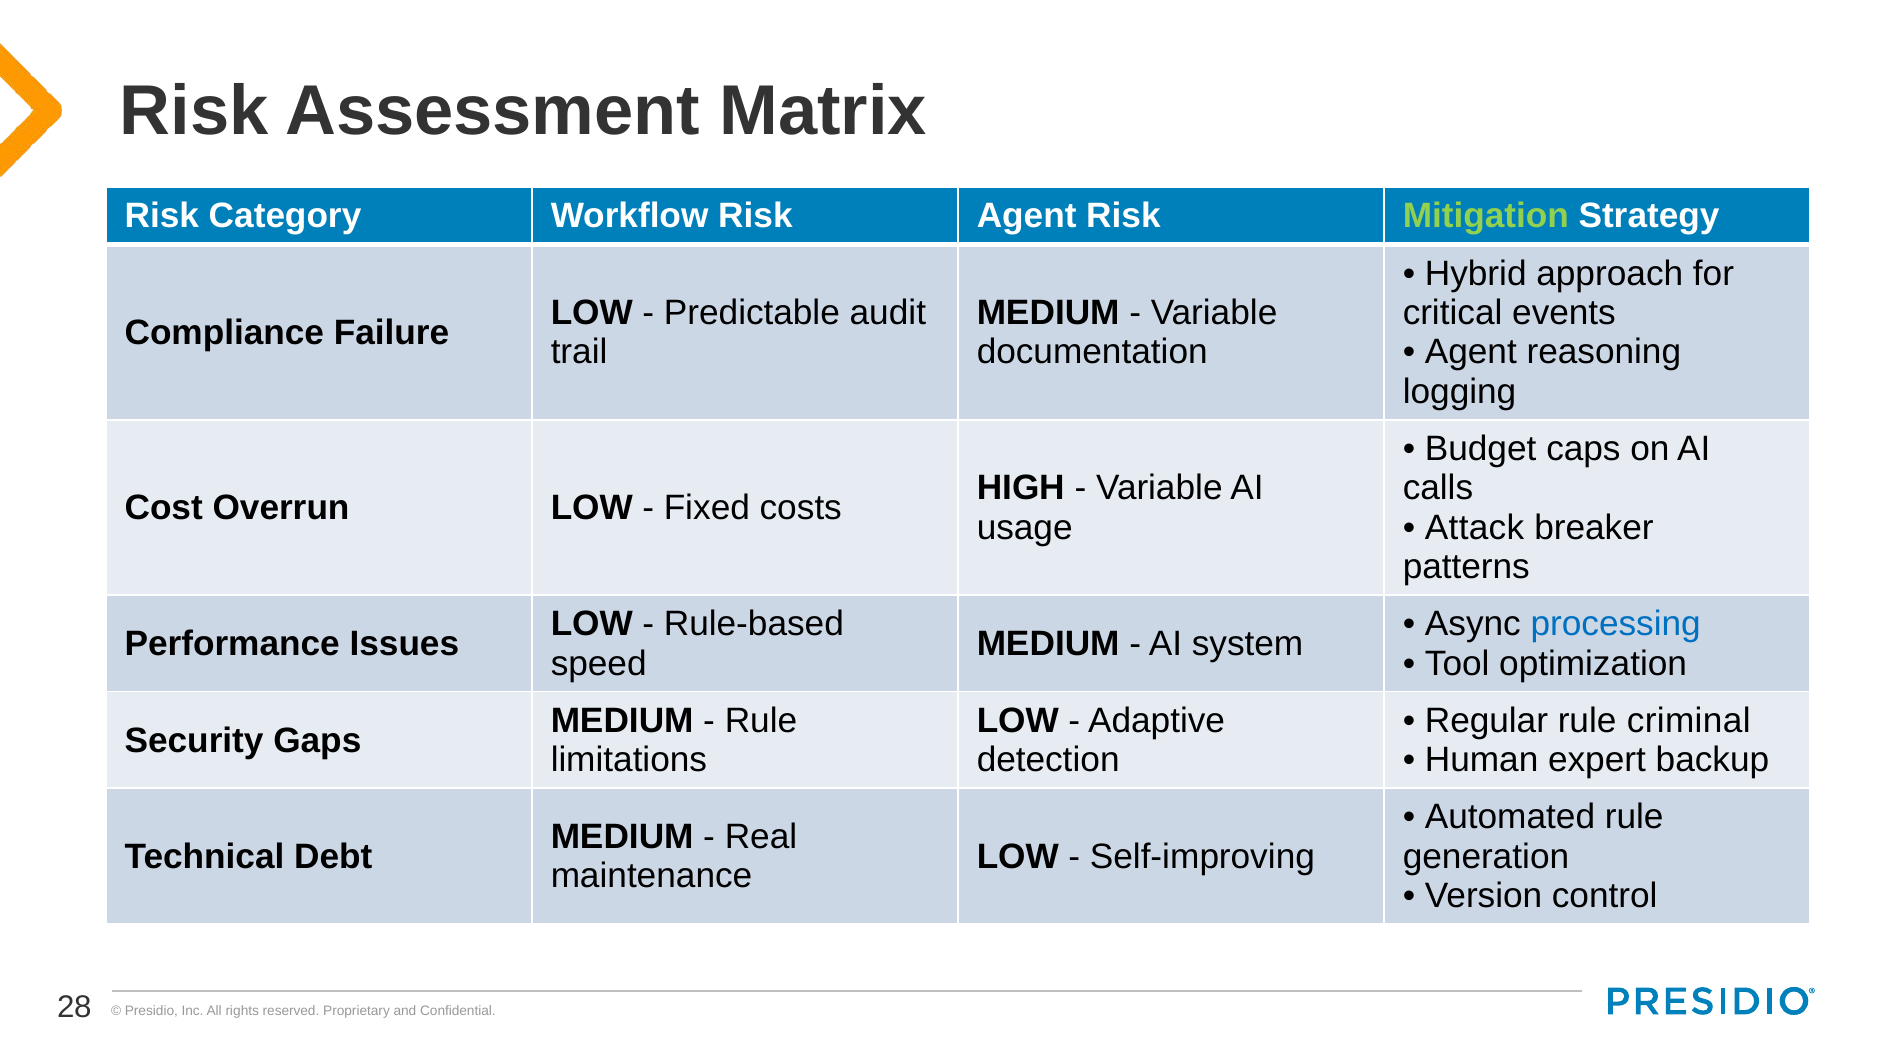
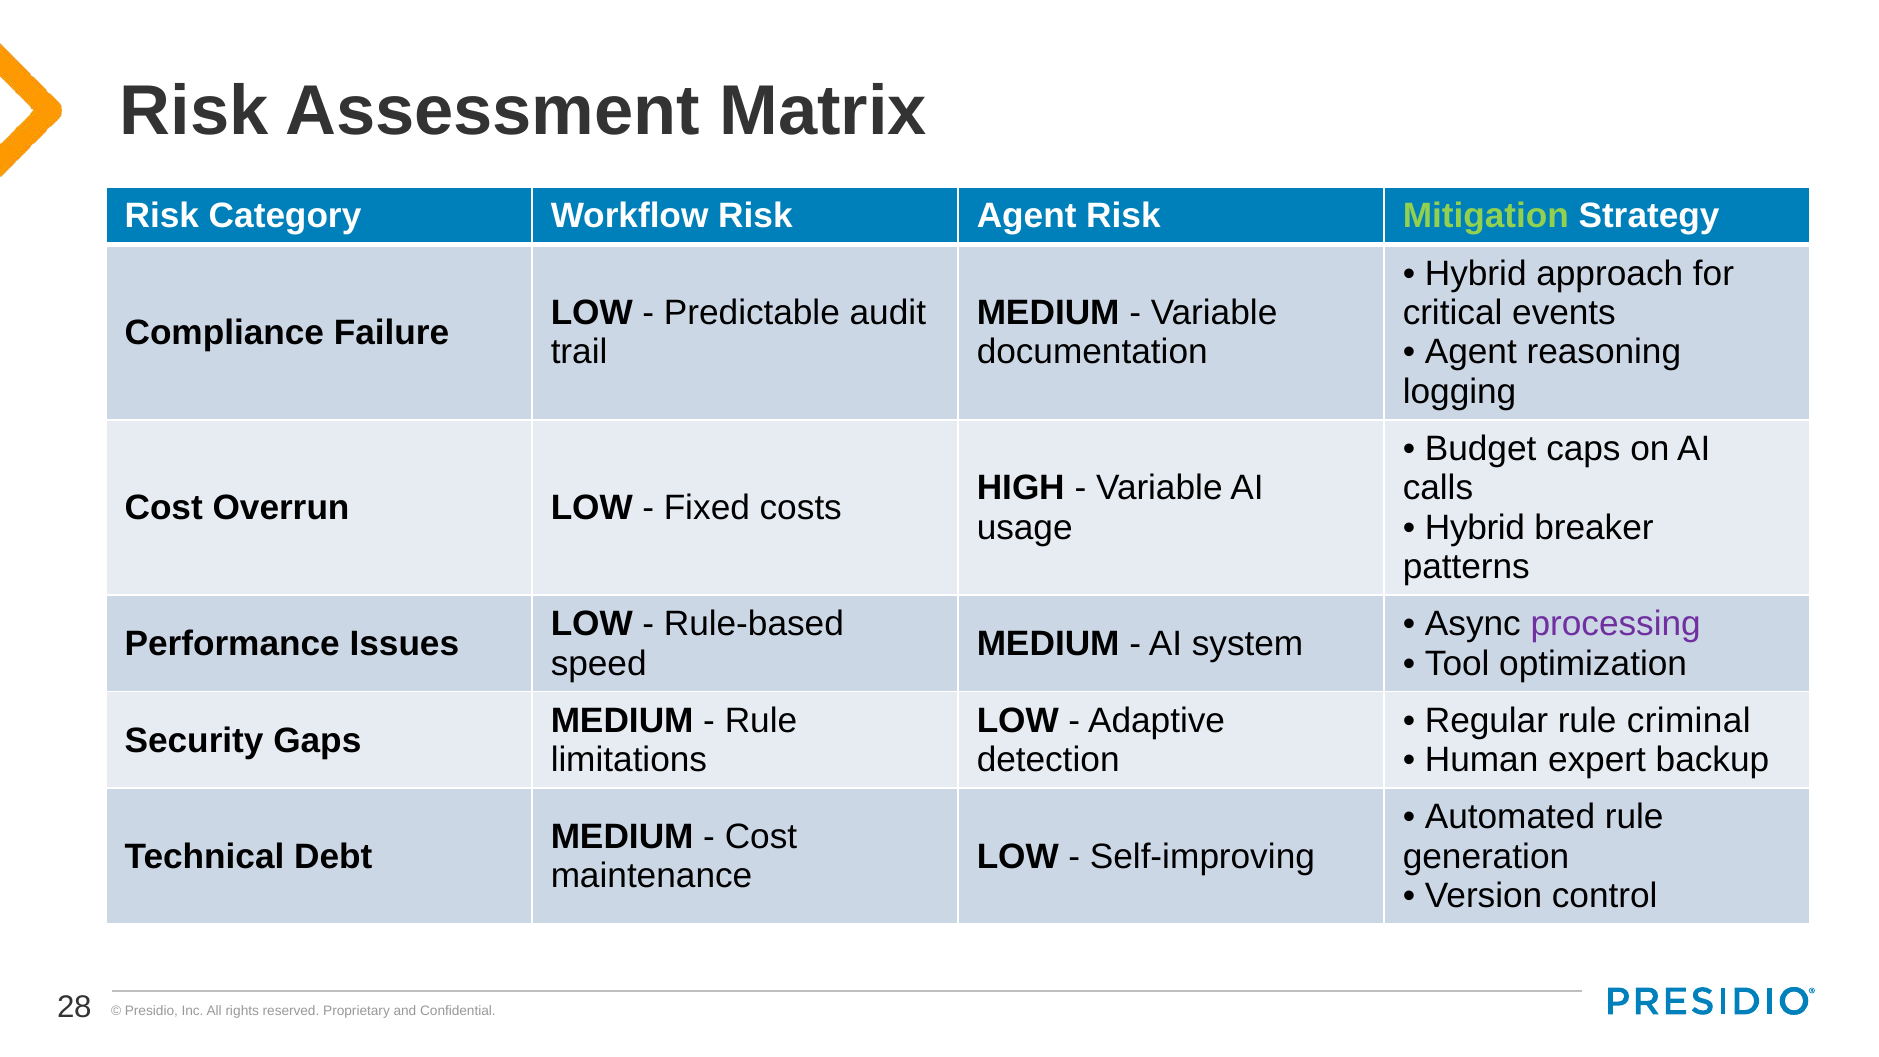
Attack: Attack -> Hybrid (1475, 528)
processing colour: blue -> purple (1616, 624)
Real: Real -> Cost (761, 837)
